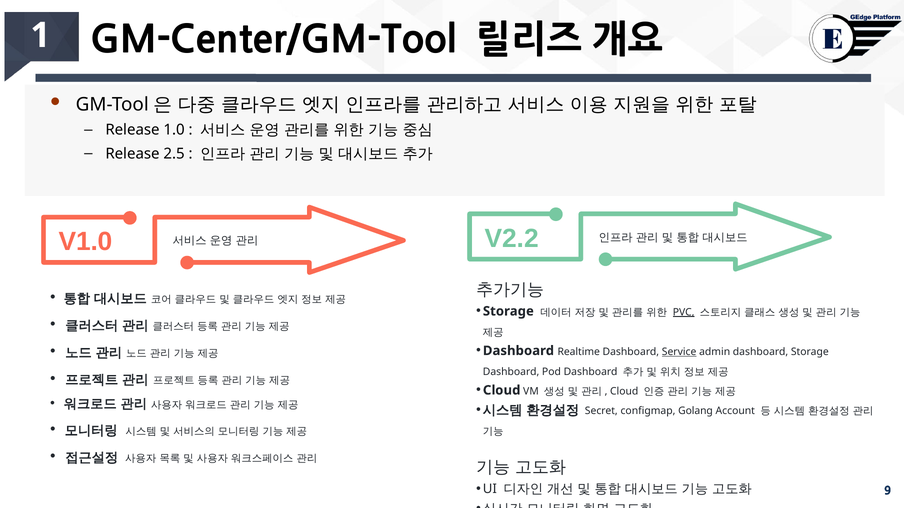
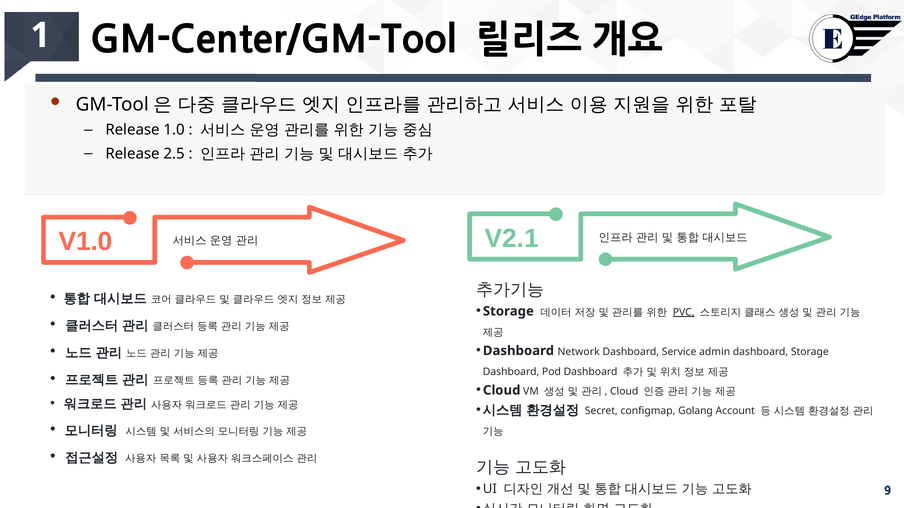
V2.2: V2.2 -> V2.1 (512, 239)
Realtime: Realtime -> Network (579, 352)
Service underline: present -> none (679, 352)
